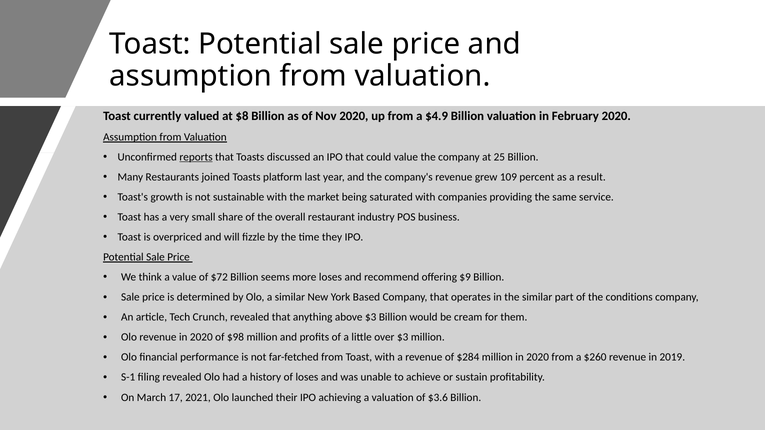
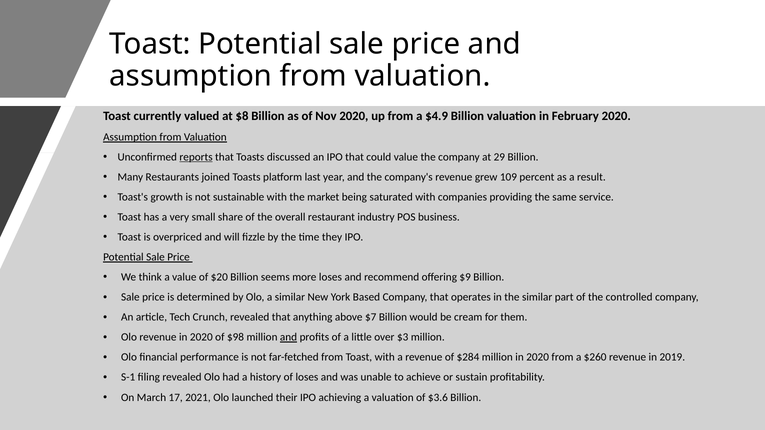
25: 25 -> 29 (499, 157)
$72: $72 -> $20 (219, 277)
conditions: conditions -> controlled (629, 297)
above $3: $3 -> $7 (371, 317)
and underline: none -> present (289, 338)
